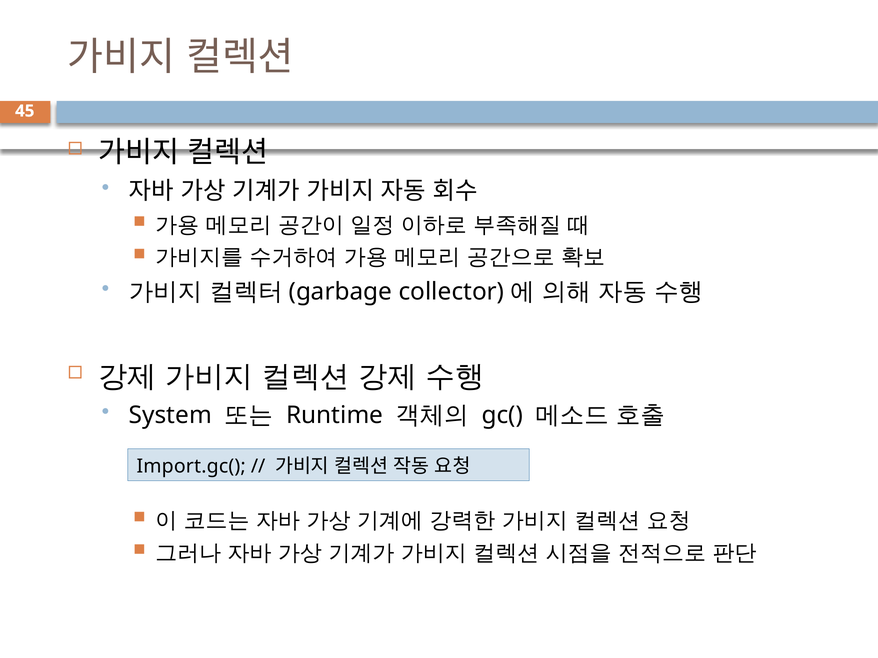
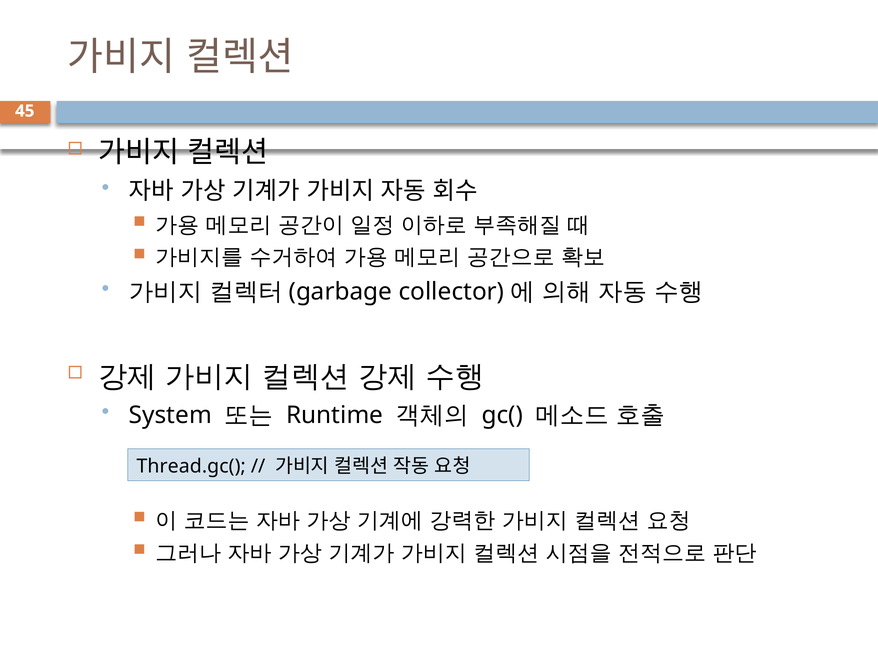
Import.gc(: Import.gc( -> Thread.gc( (191, 467)
